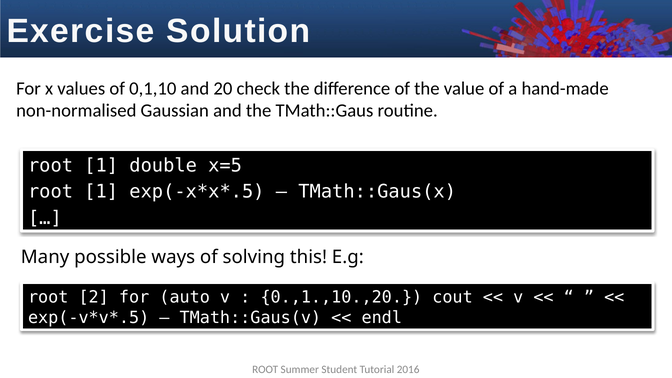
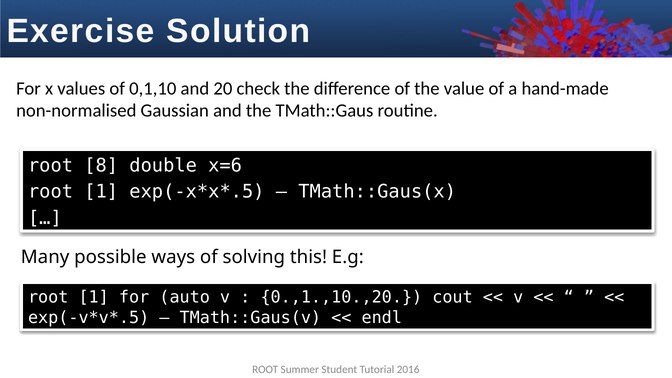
1: 1 -> 8 (101, 166)
x=5: x=5 -> x=6 (225, 166)
2: 2 -> 1 (94, 297)
